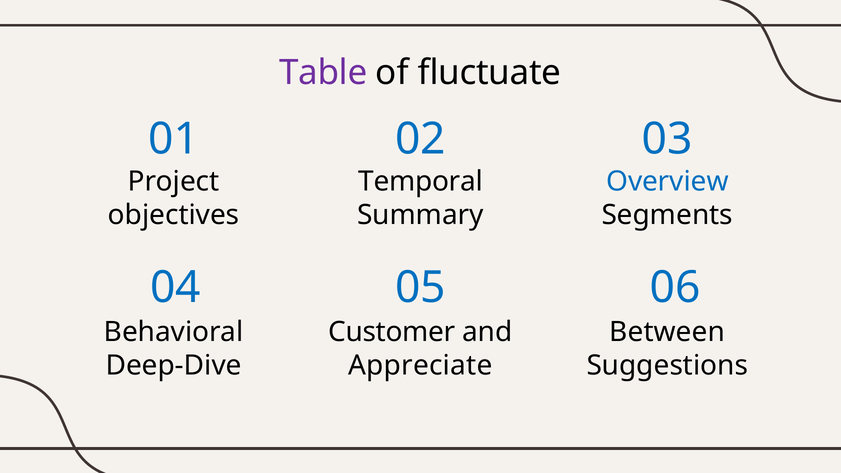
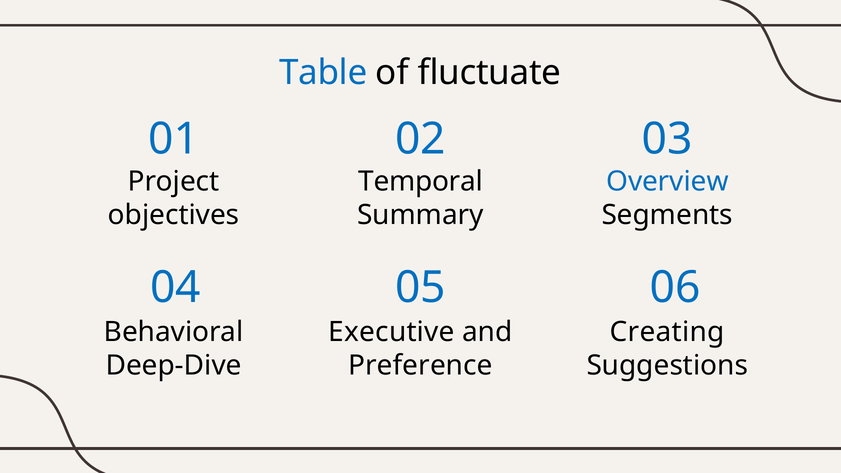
Table colour: purple -> blue (323, 73)
Customer: Customer -> Executive (392, 332)
Between: Between -> Creating (667, 332)
Appreciate: Appreciate -> Preference (420, 366)
